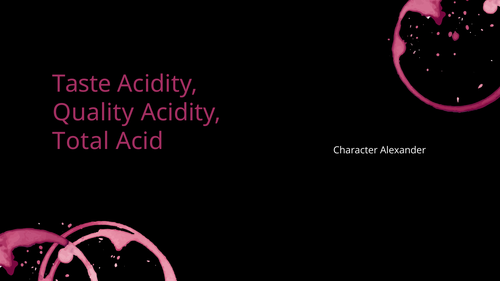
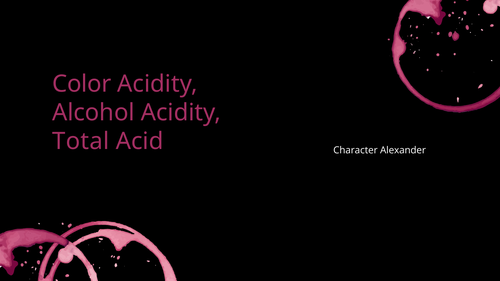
Taste: Taste -> Color (82, 84)
Quality: Quality -> Alcohol (93, 113)
